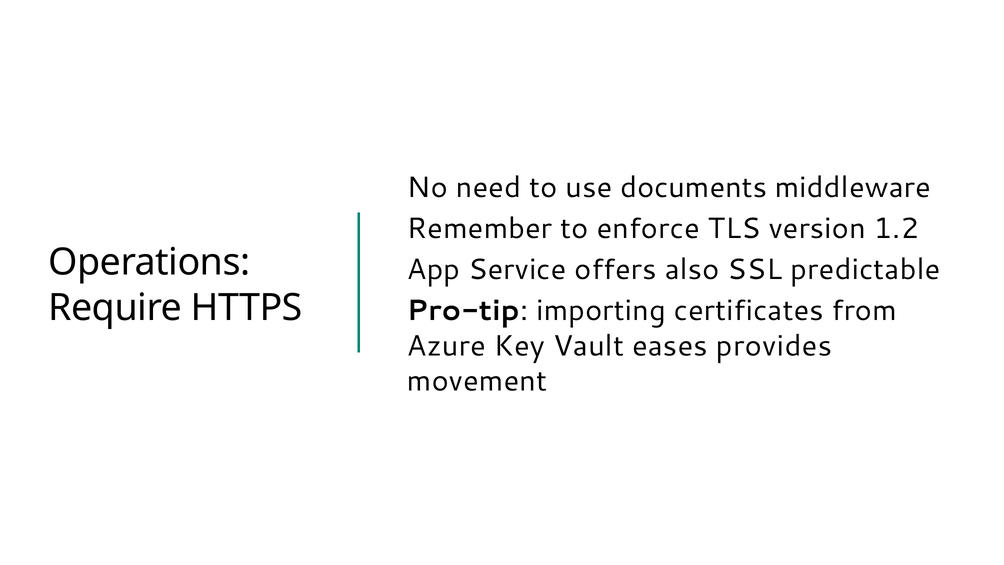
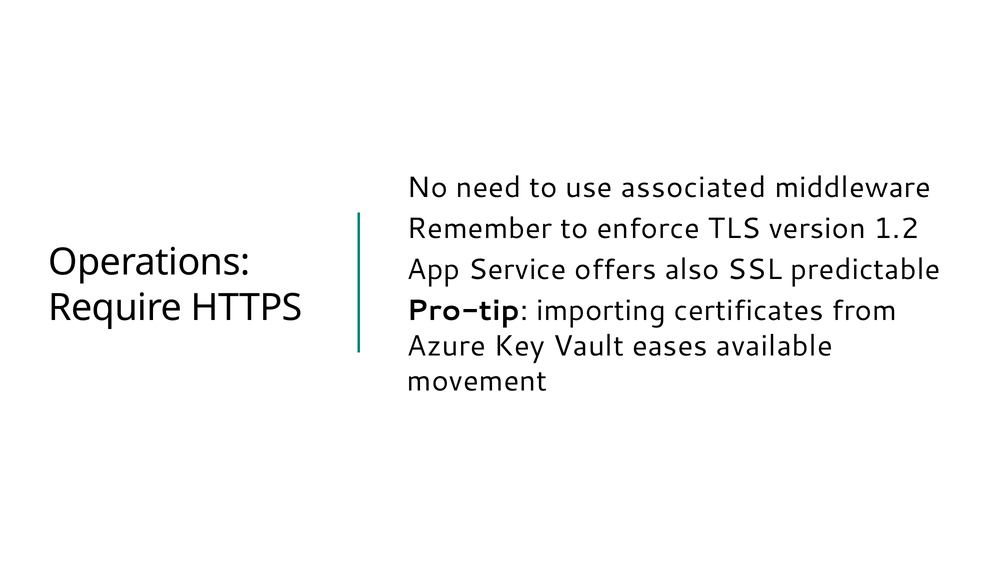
documents: documents -> associated (693, 188)
provides: provides -> available (774, 346)
